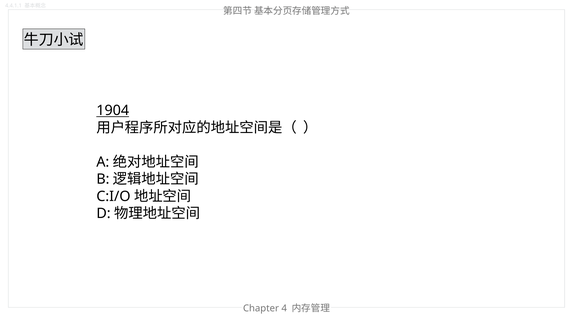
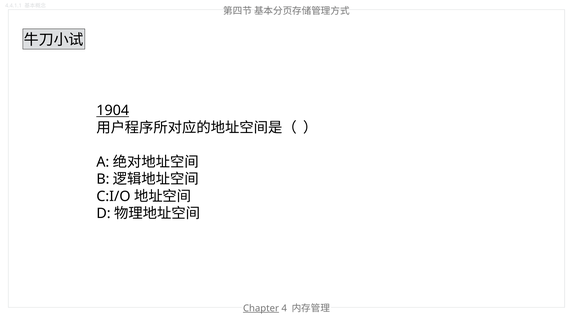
Chapter underline: none -> present (261, 309)
